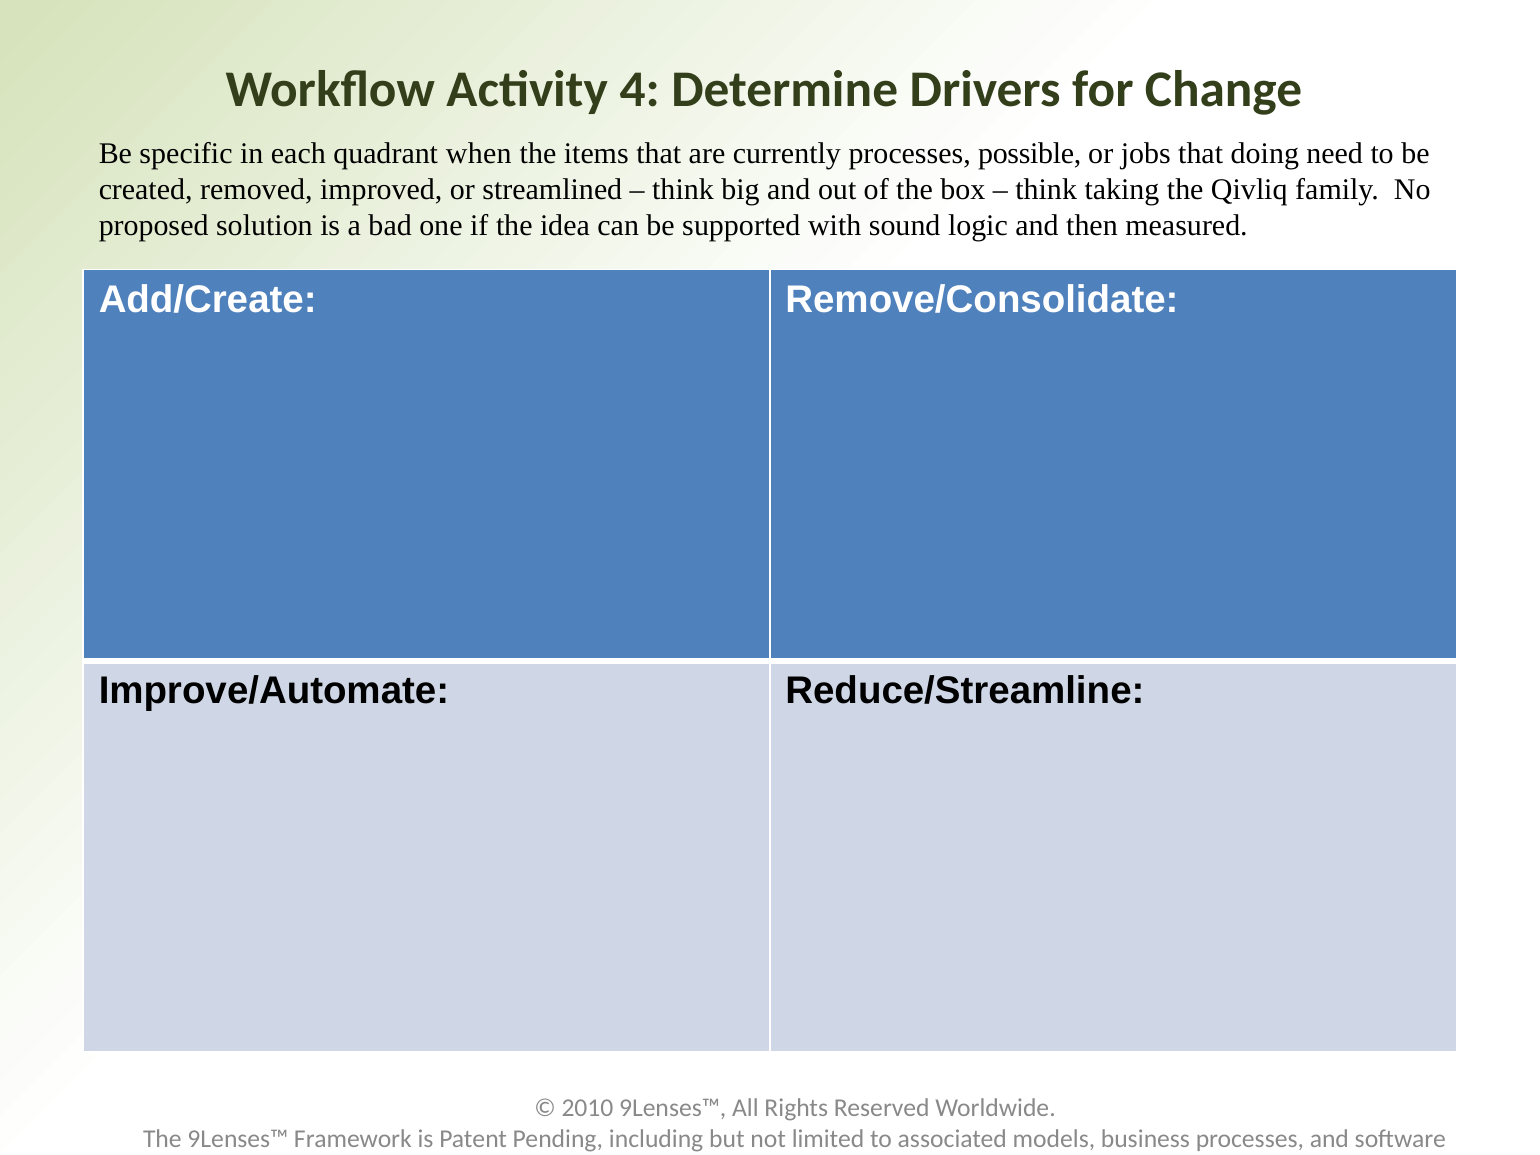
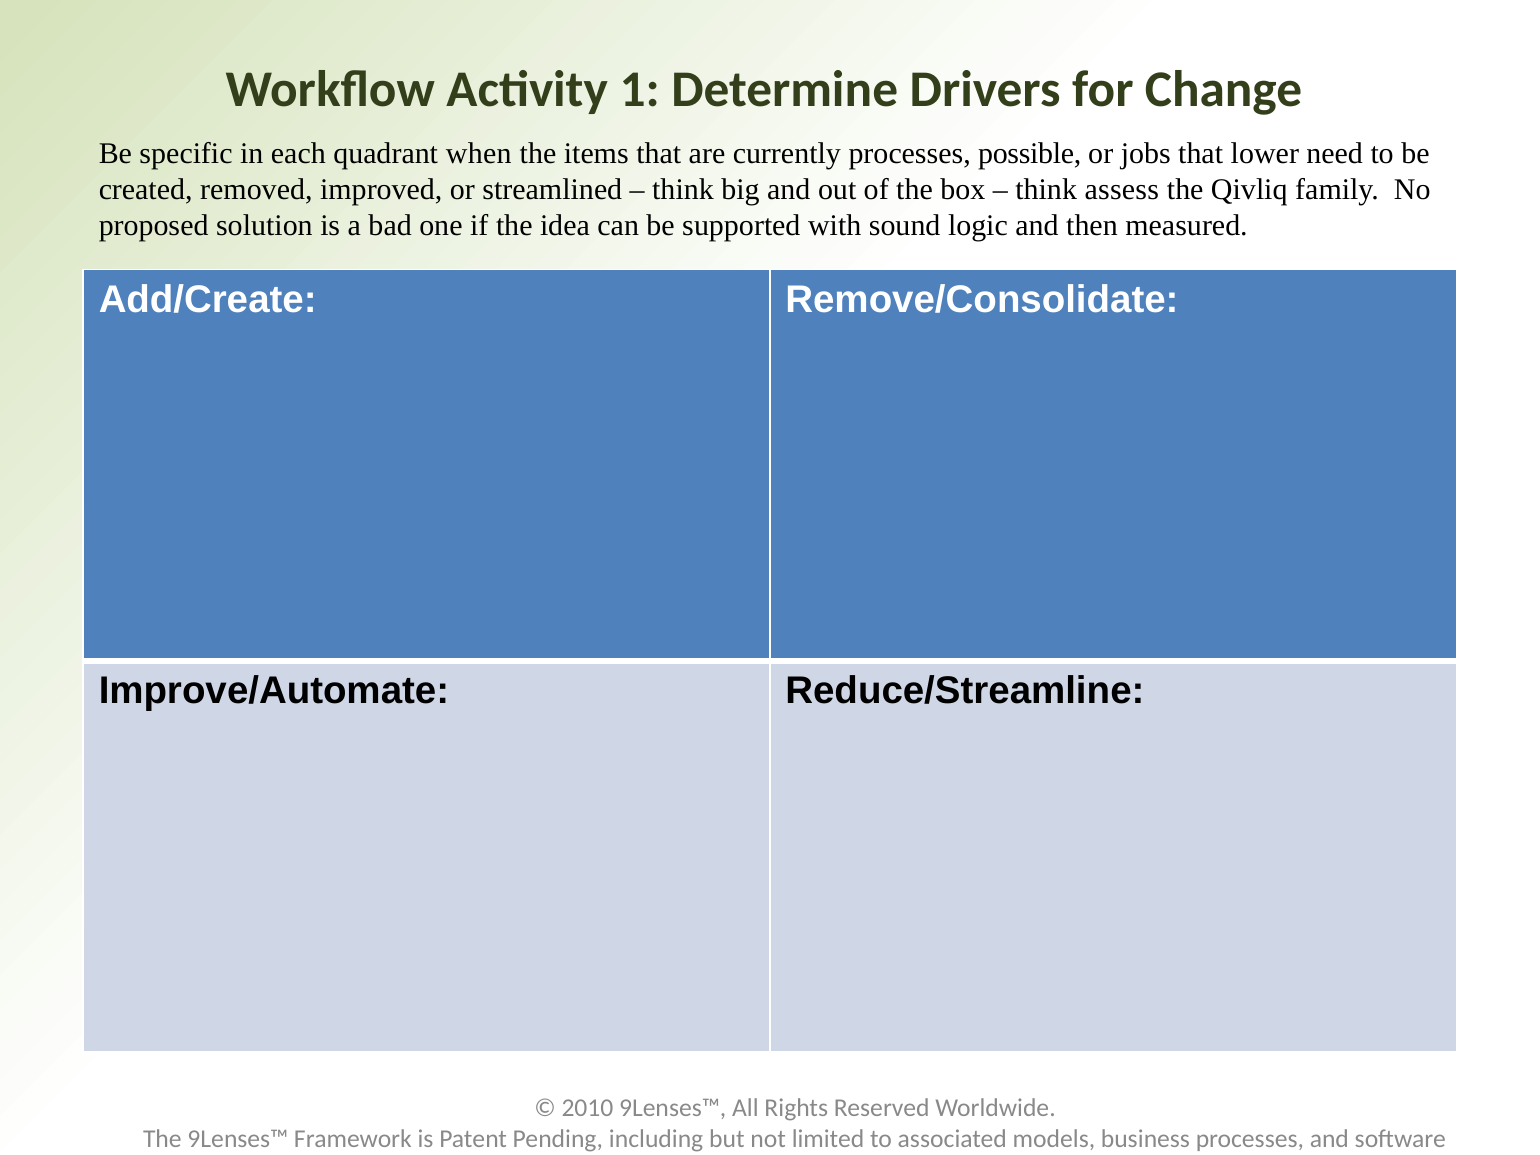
4: 4 -> 1 (640, 90)
doing: doing -> lower (1265, 154)
taking: taking -> assess (1122, 190)
